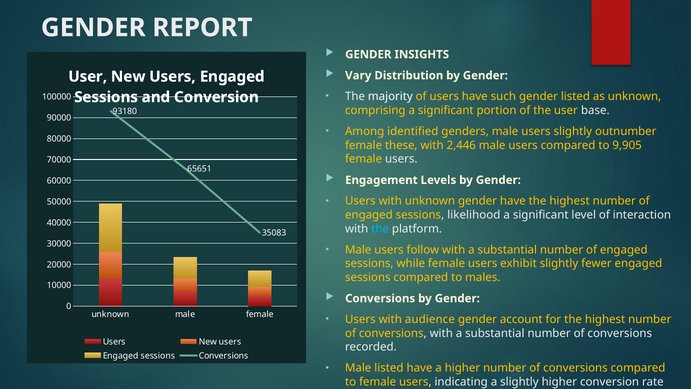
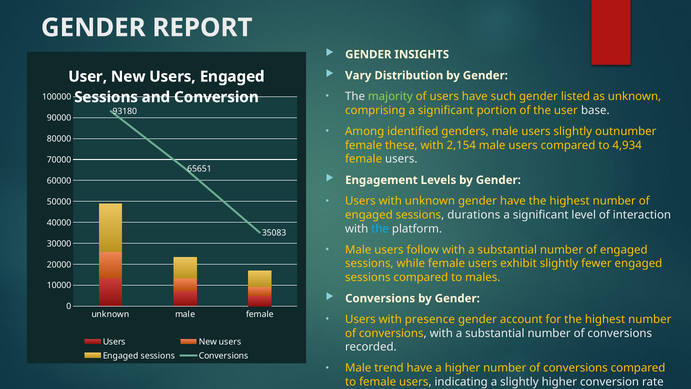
majority colour: white -> light green (390, 96)
2,446: 2,446 -> 2,154 (461, 145)
9,905: 9,905 -> 4,934 (627, 145)
likelihood: likelihood -> durations (474, 215)
audience: audience -> presence (430, 319)
Male listed: listed -> trend (389, 368)
